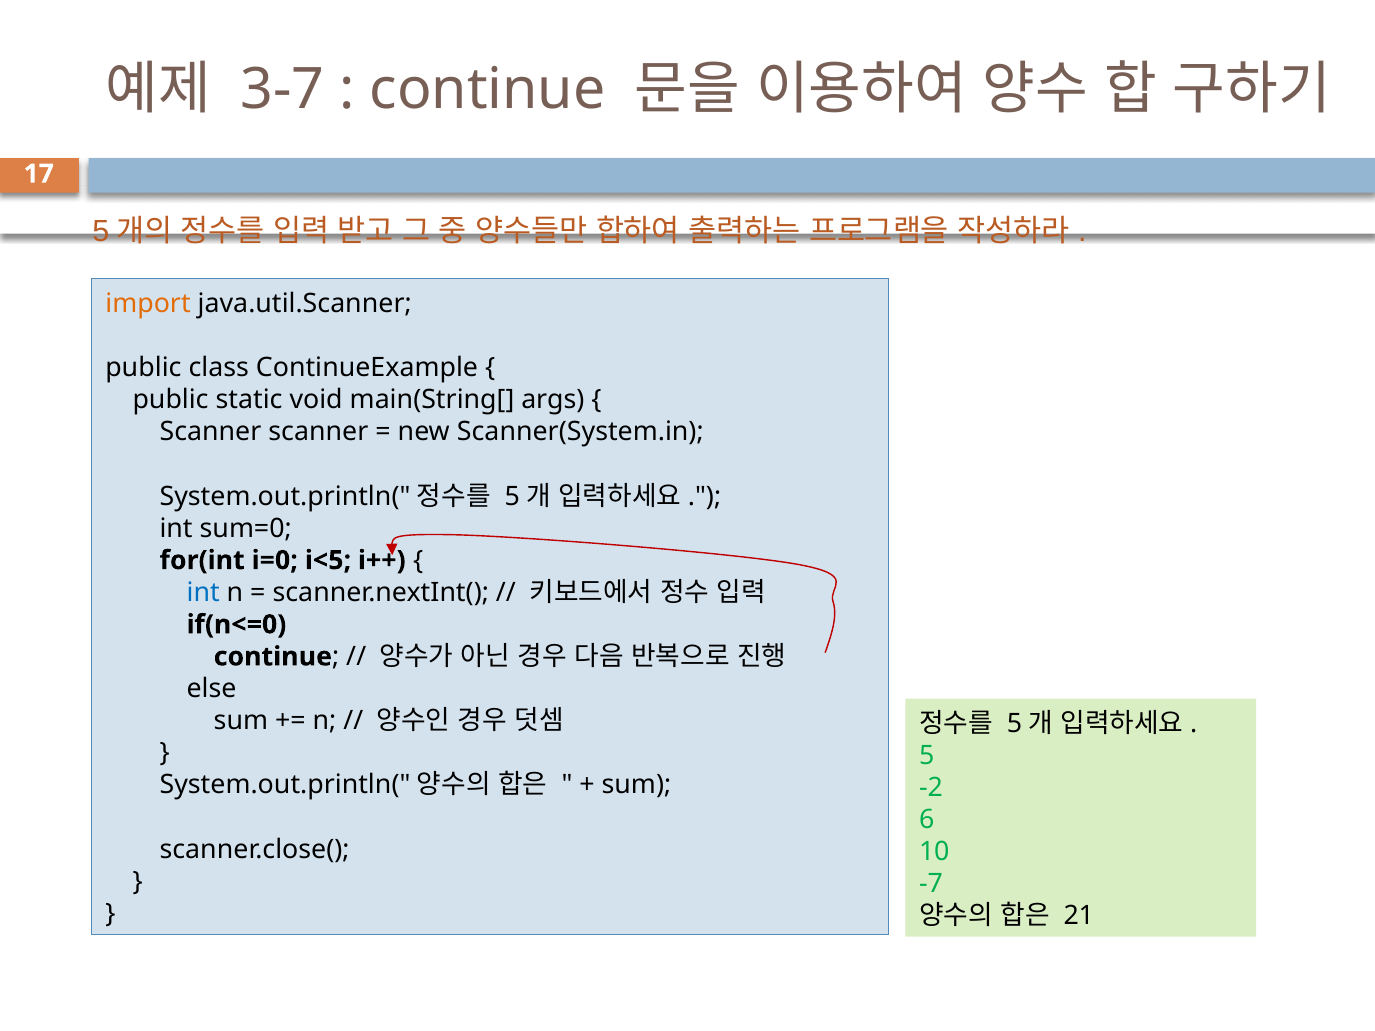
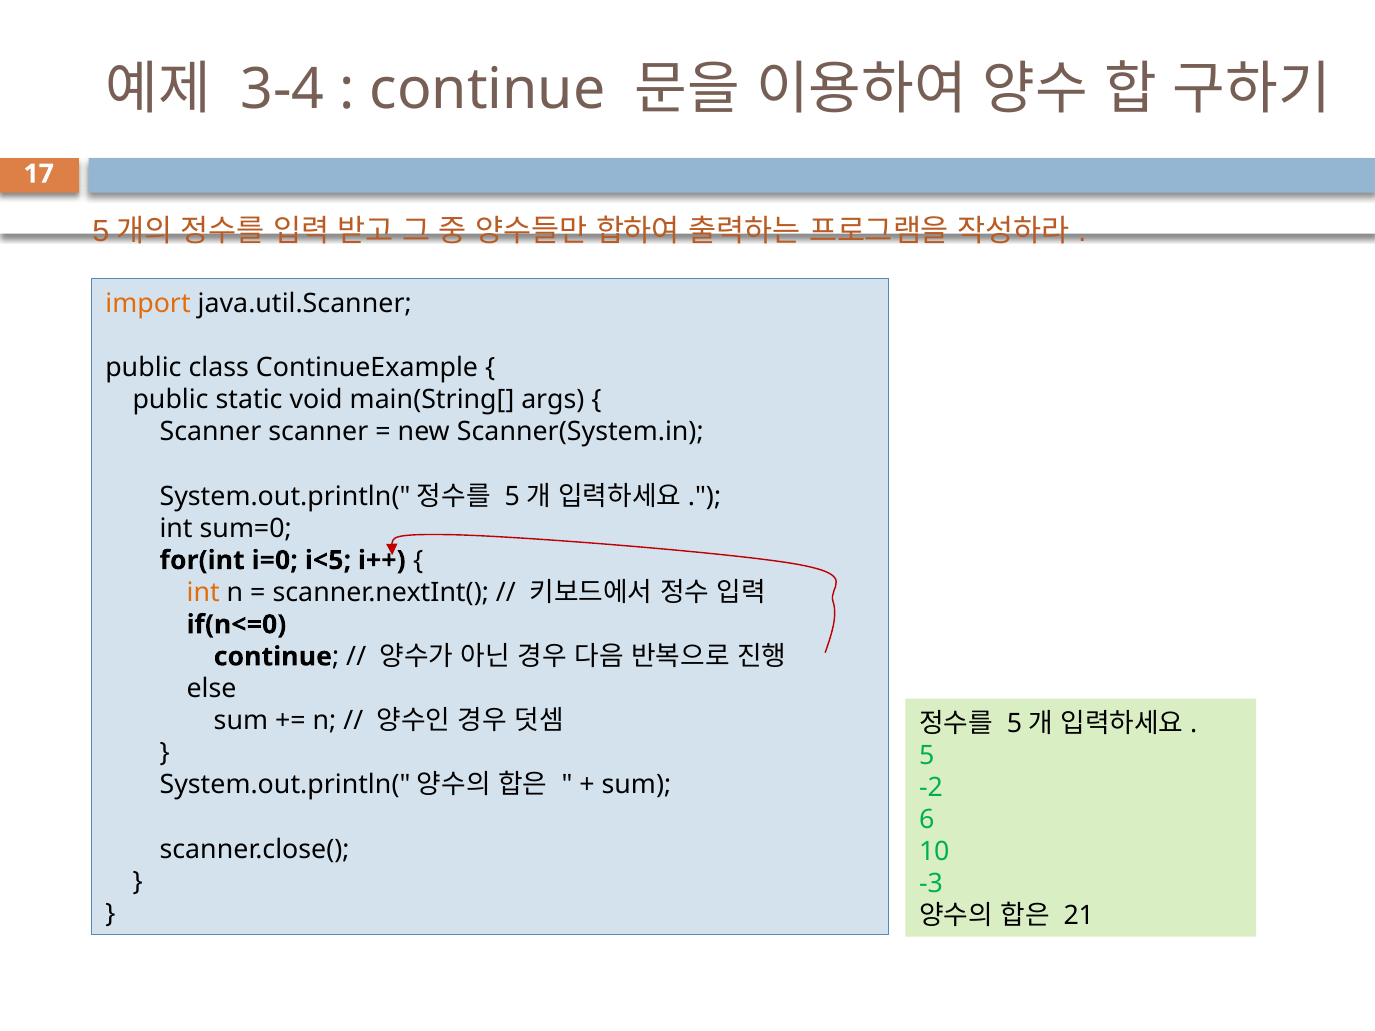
3-7: 3-7 -> 3-4 (283, 89)
int colour: blue -> orange (203, 593)
-7: -7 -> -3 (931, 884)
